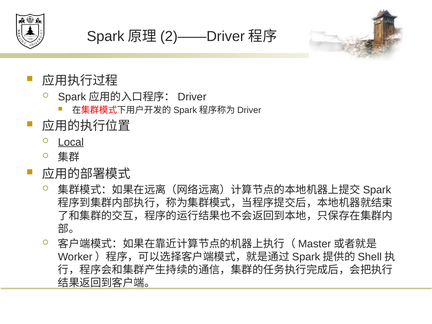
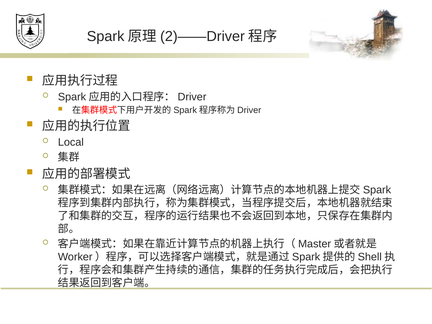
Local underline: present -> none (71, 142)
